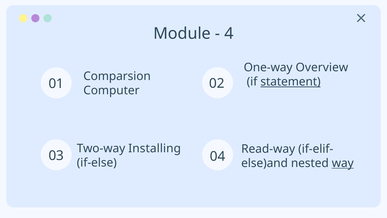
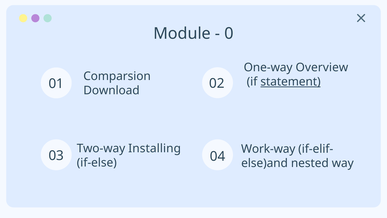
4: 4 -> 0 (229, 34)
Computer: Computer -> Download (111, 90)
Read-way: Read-way -> Work-way (268, 149)
way underline: present -> none (343, 163)
